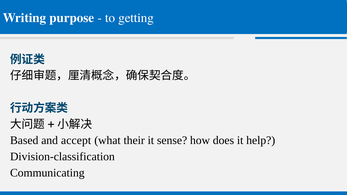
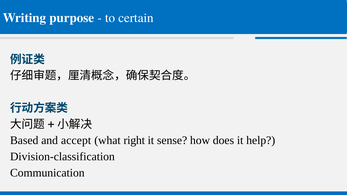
getting: getting -> certain (136, 18)
their: their -> right (134, 141)
Communicating: Communicating -> Communication (47, 173)
